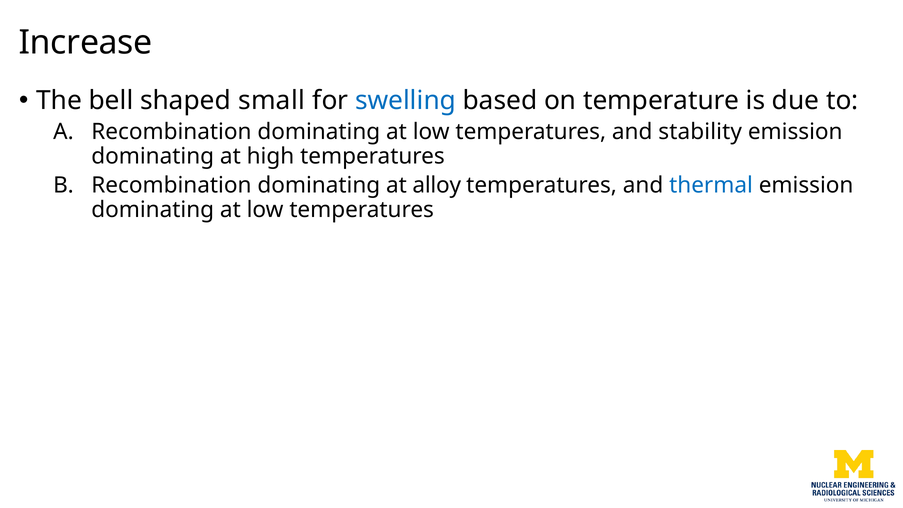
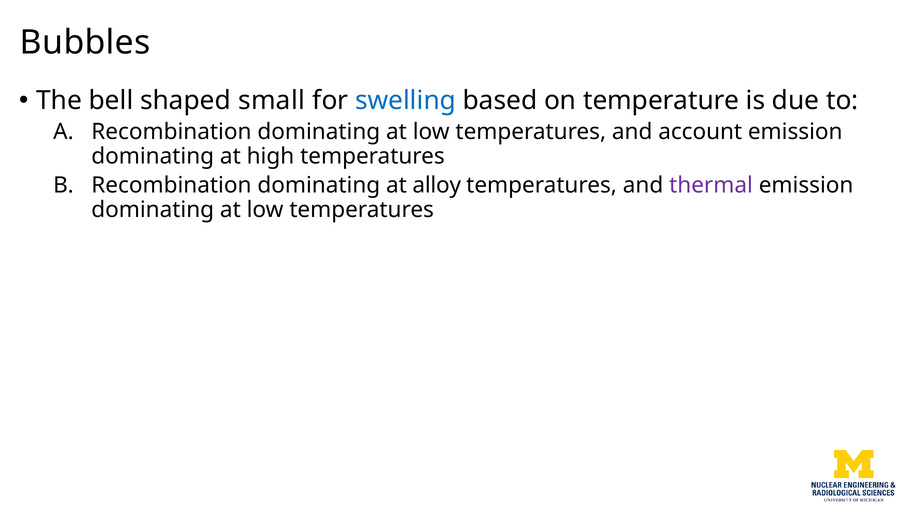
Increase: Increase -> Bubbles (85, 42)
stability: stability -> account (700, 132)
thermal colour: blue -> purple (711, 185)
